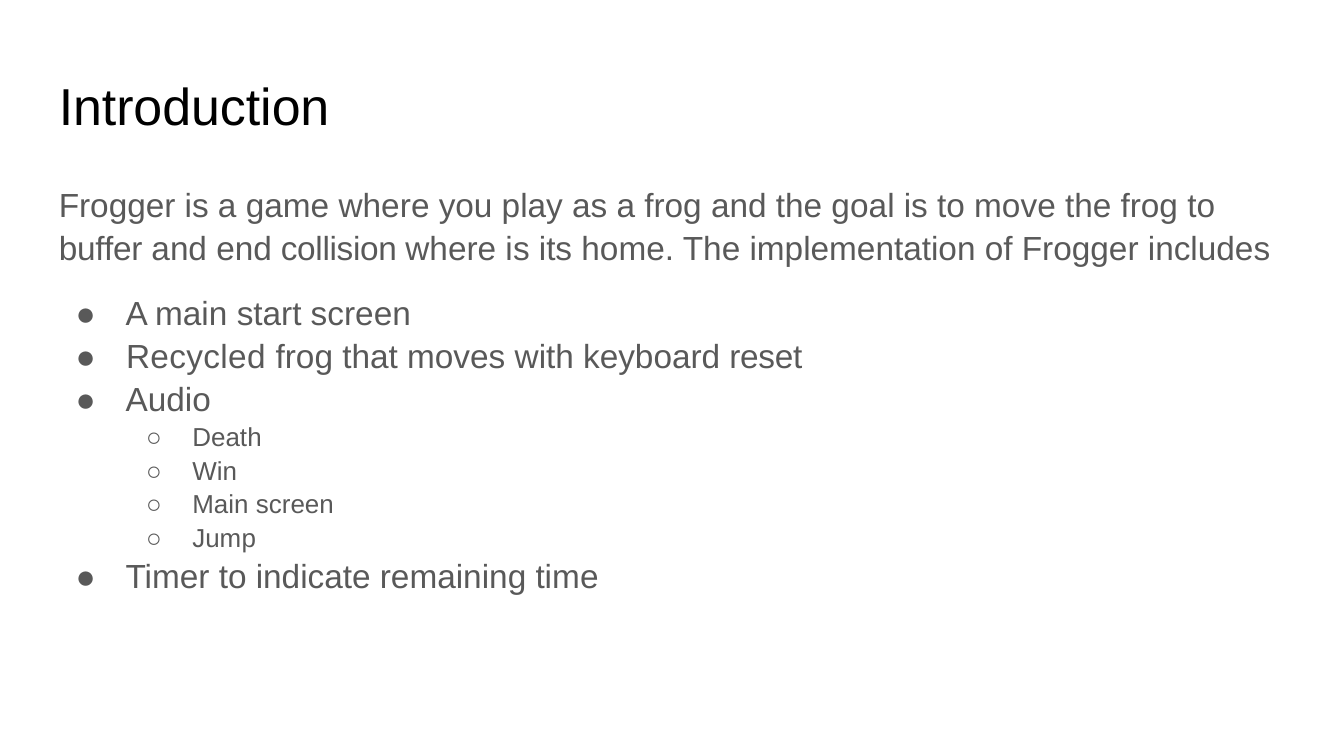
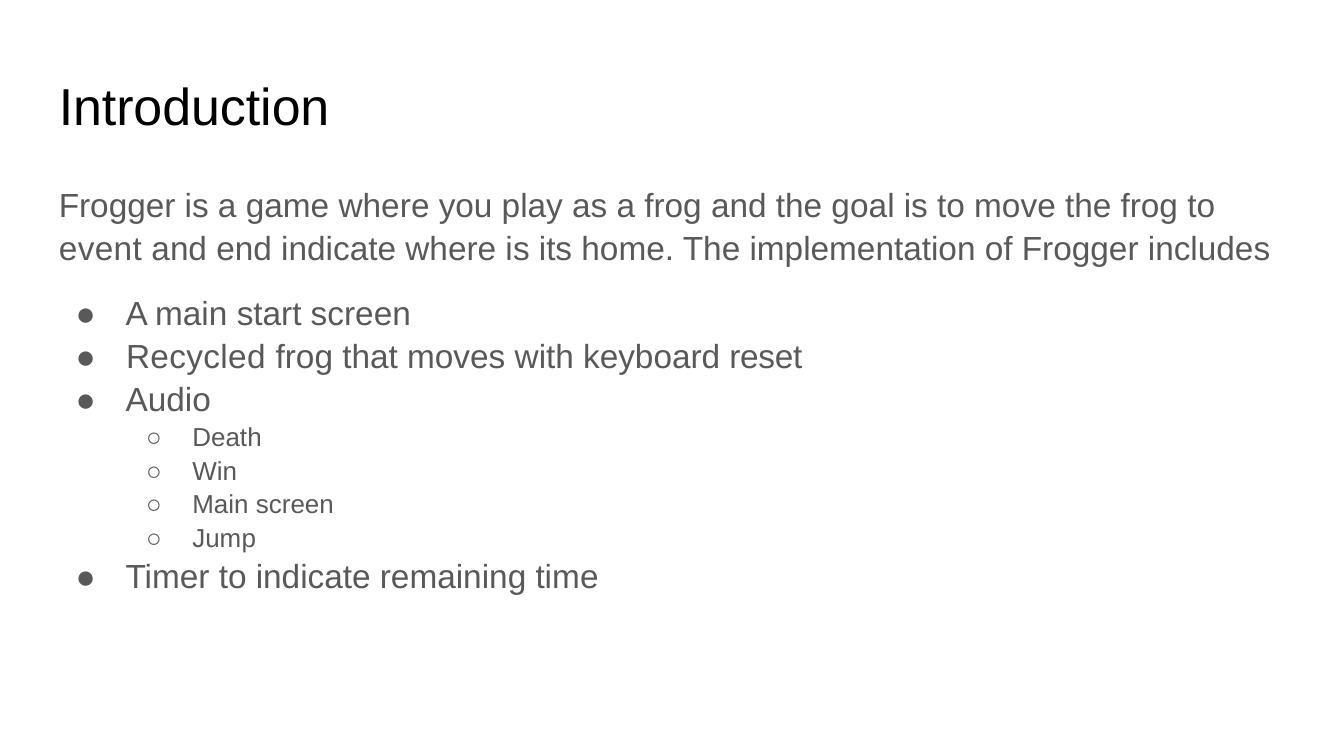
buffer: buffer -> event (100, 249)
end collision: collision -> indicate (339, 249)
